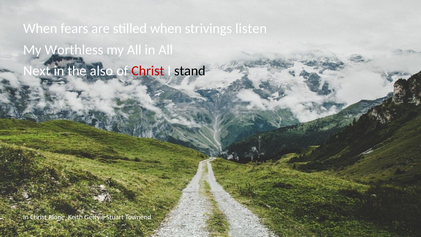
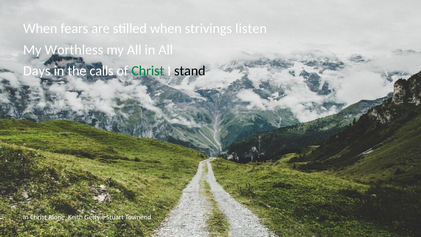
Next: Next -> Days (37, 71)
also: also -> calls (102, 71)
Christ colour: red -> green (148, 71)
